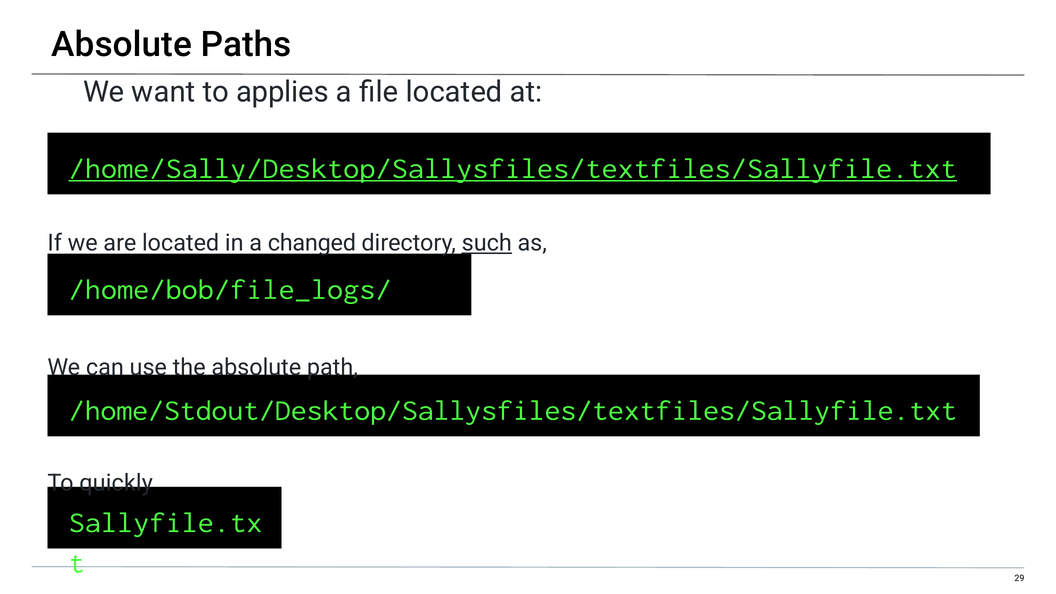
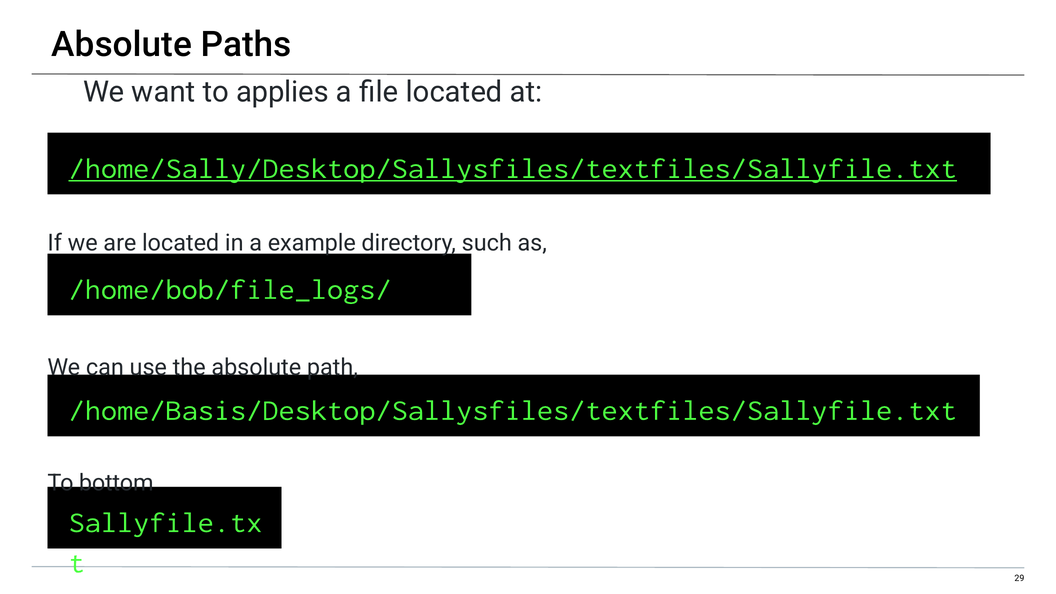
changed: changed -> example (312, 243)
such underline: present -> none (487, 243)
/home/Stdout/Desktop/Sallysfiles/textfiles/Sallyfile.txt: /home/Stdout/Desktop/Sallysfiles/textfiles/Sallyfile.txt -> /home/Basis/Desktop/Sallysfiles/textfiles/Sallyfile.txt (513, 410)
quickly: quickly -> bottom (116, 483)
